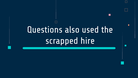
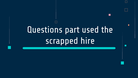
also: also -> part (72, 30)
